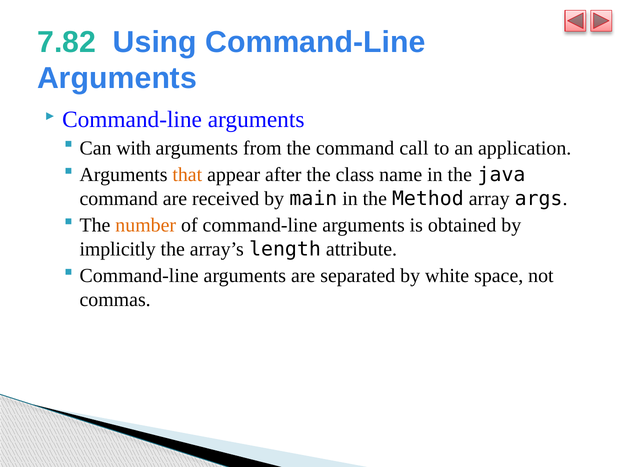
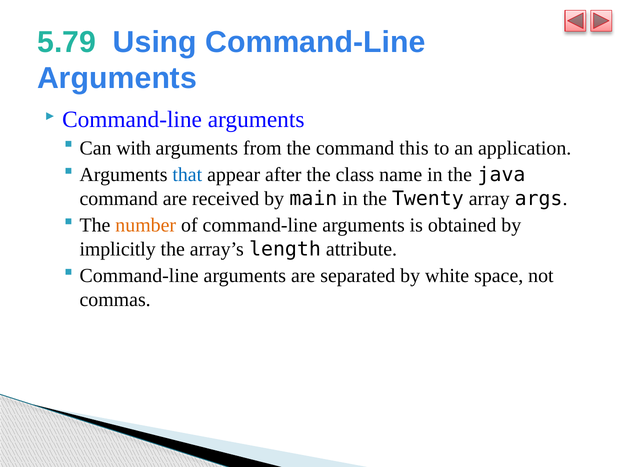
7.82: 7.82 -> 5.79 (67, 42)
call: call -> this (414, 148)
that colour: orange -> blue (187, 175)
Method: Method -> Twenty (428, 198)
